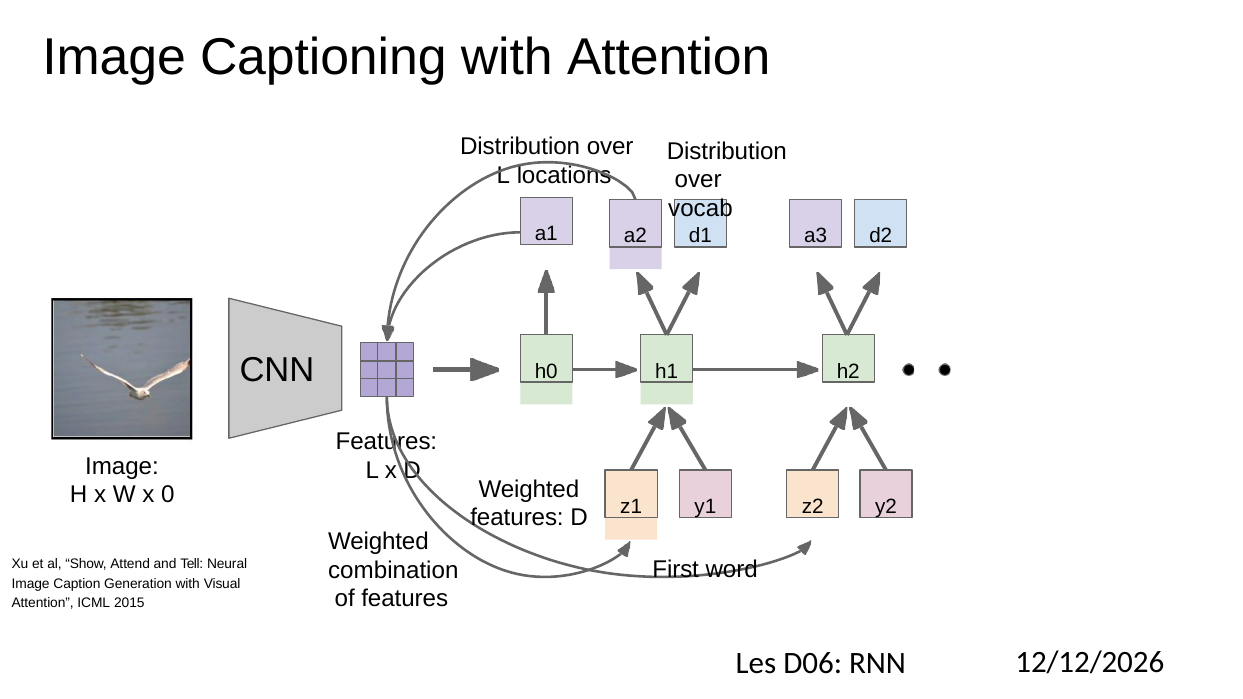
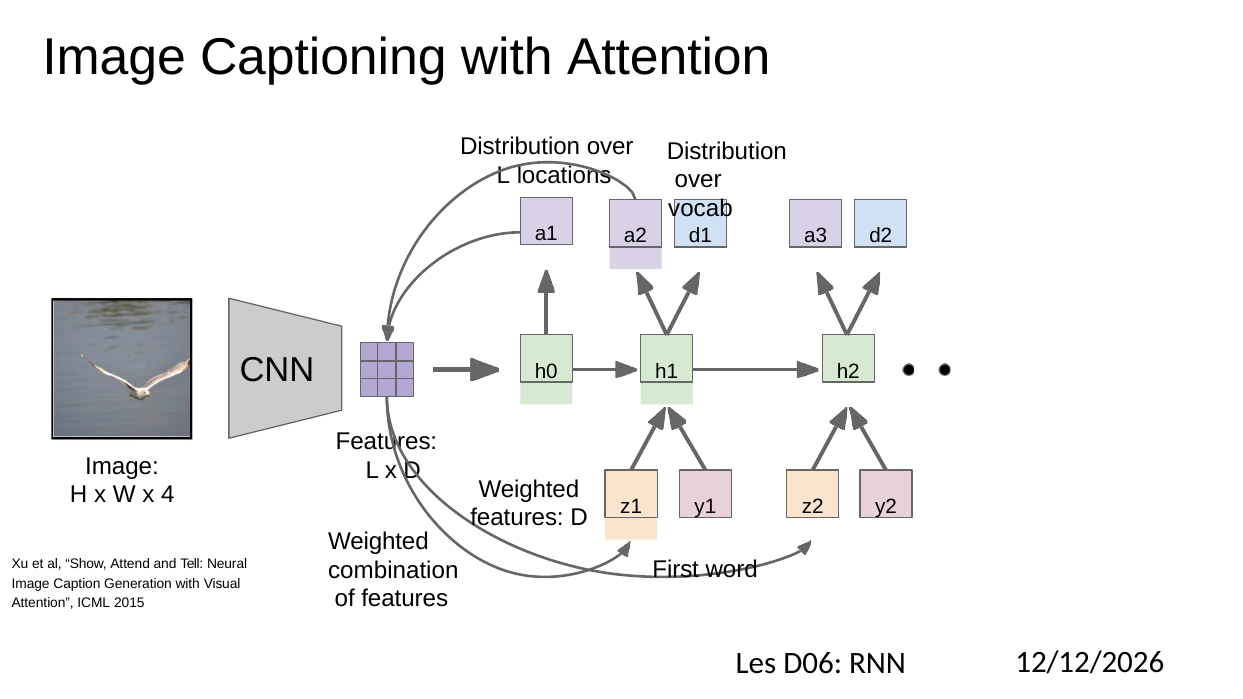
0: 0 -> 4 (168, 495)
